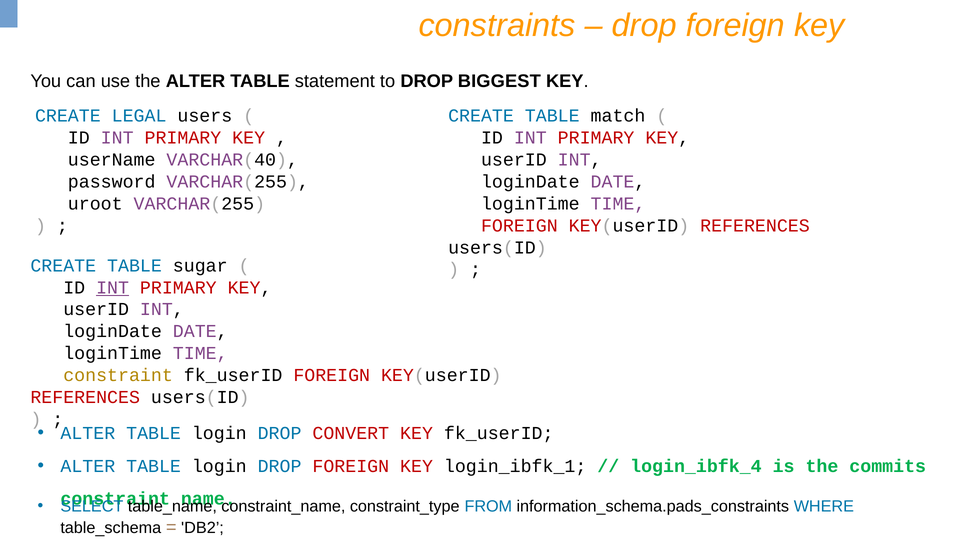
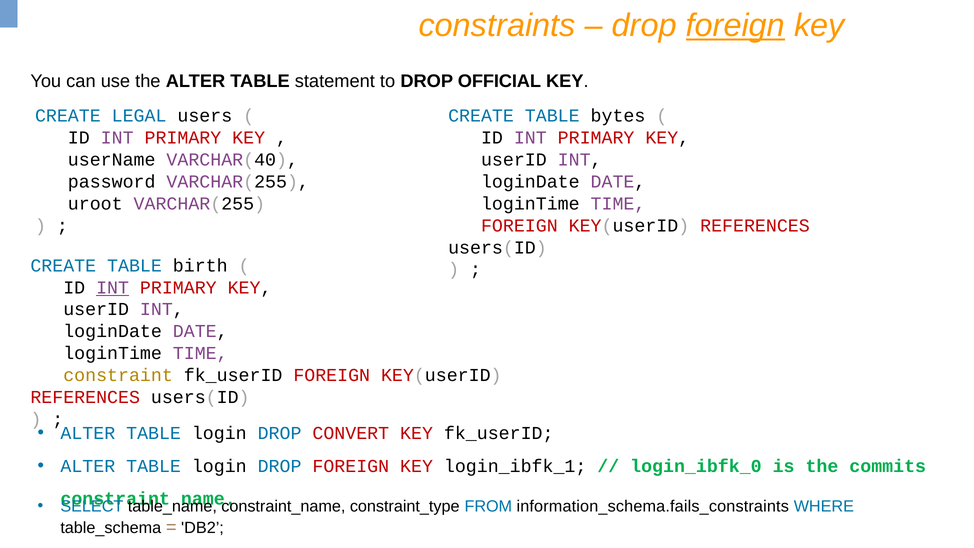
foreign underline: none -> present (735, 25)
BIGGEST: BIGGEST -> OFFICIAL (499, 81)
match: match -> bytes (618, 116)
sugar: sugar -> birth (200, 266)
login_ibfk_4: login_ibfk_4 -> login_ibfk_0 (696, 466)
information_schema.pads_constraints: information_schema.pads_constraints -> information_schema.fails_constraints (653, 506)
